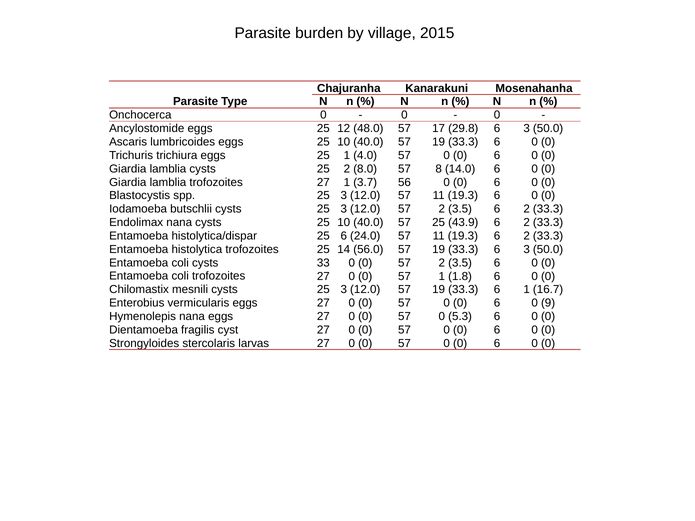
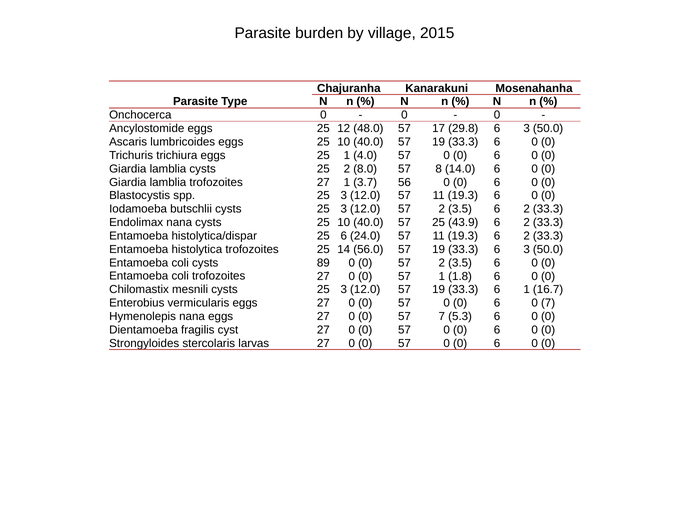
33: 33 -> 89 (323, 263)
0 9: 9 -> 7 (548, 303)
0: 0 -> 7 (442, 317)
